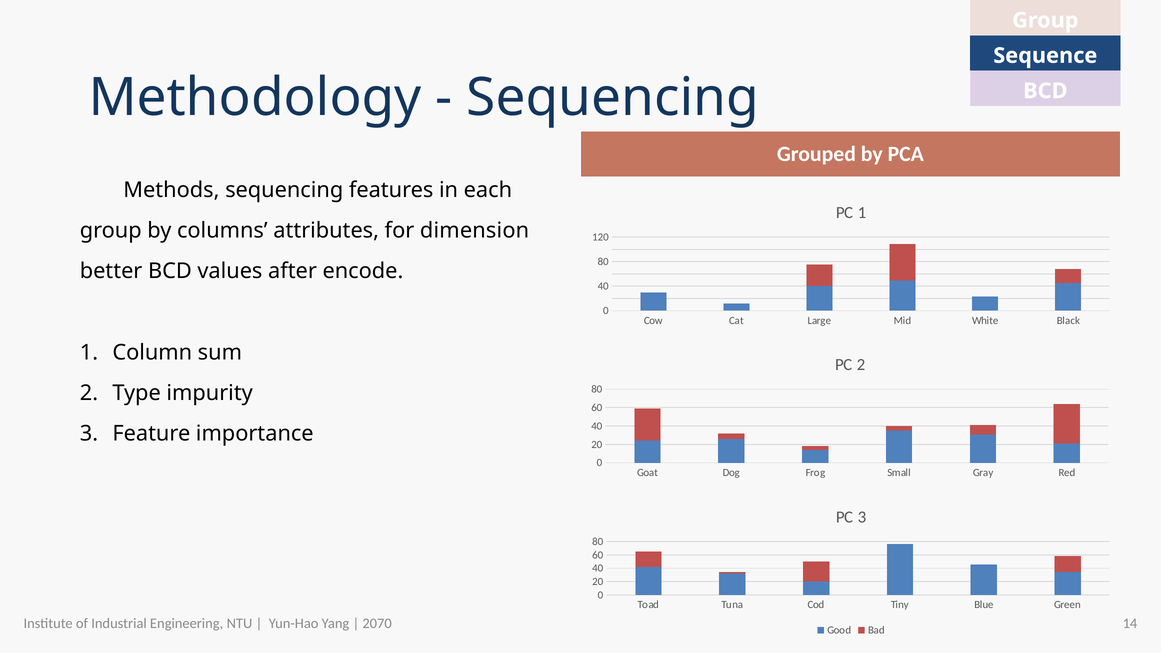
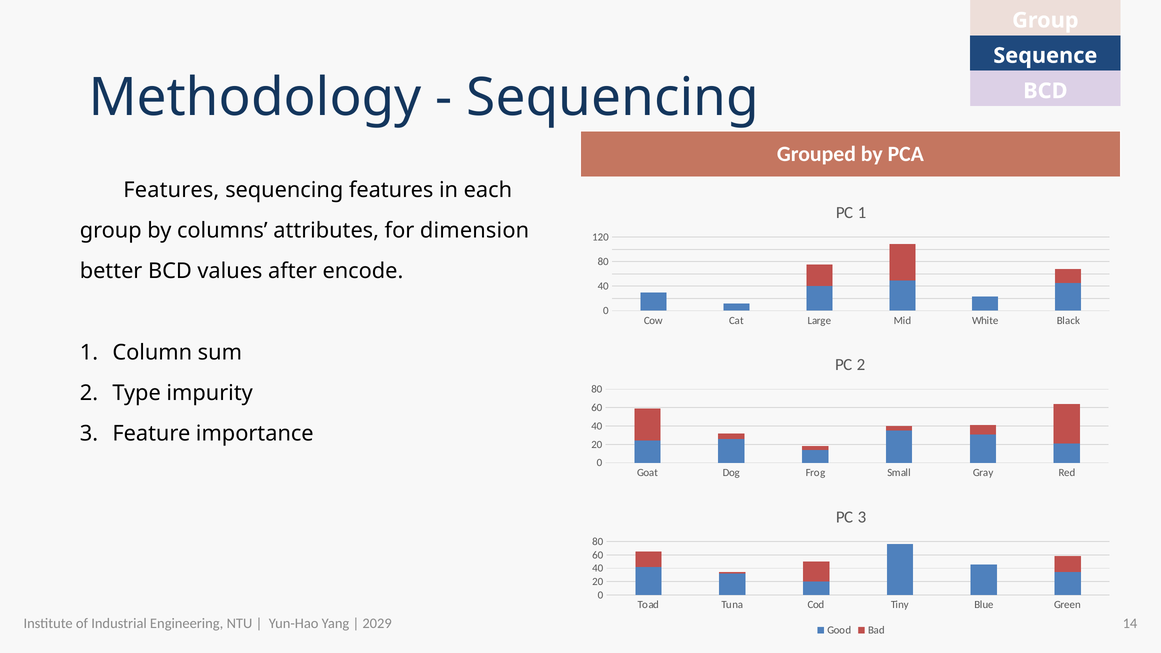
Methods: Methods -> Features (171, 190)
2070: 2070 -> 2029 (377, 624)
